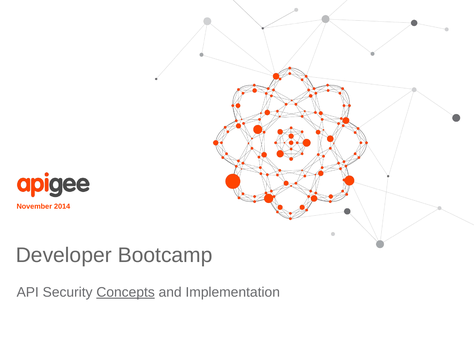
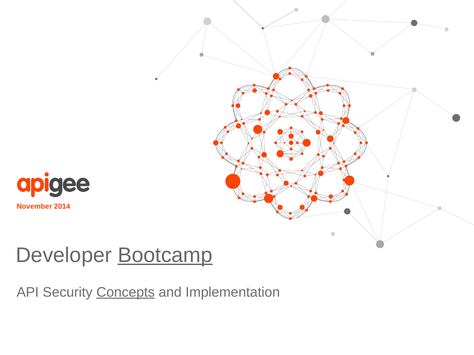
Bootcamp underline: none -> present (165, 256)
